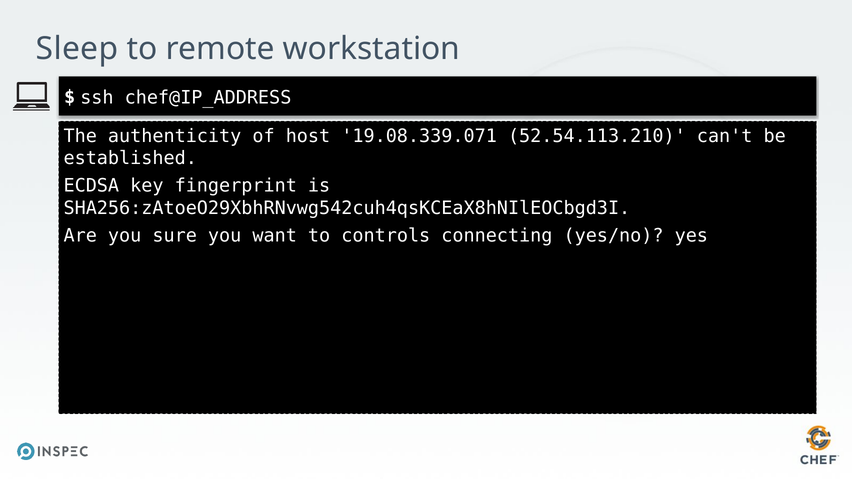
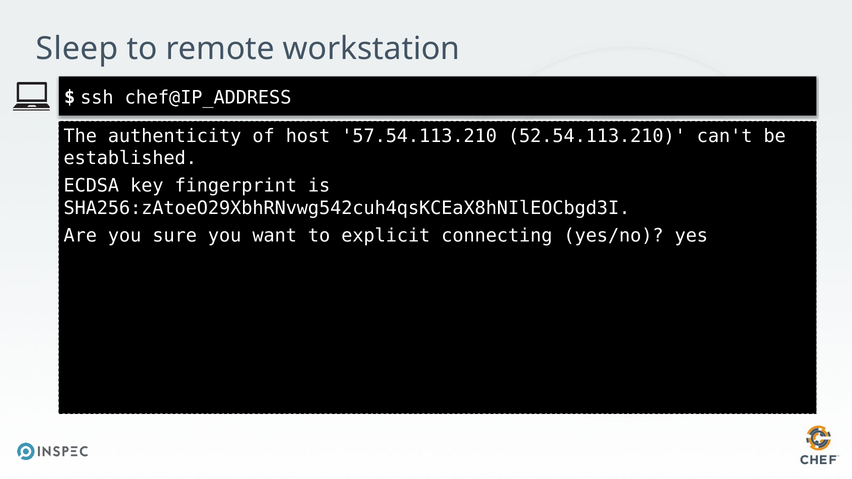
19.08.339.071: 19.08.339.071 -> 57.54.113.210 (419, 136)
controls: controls -> explicit (386, 236)
